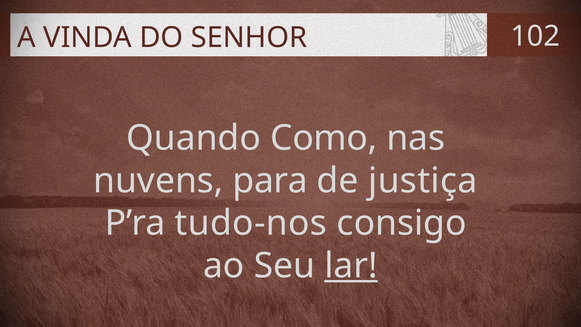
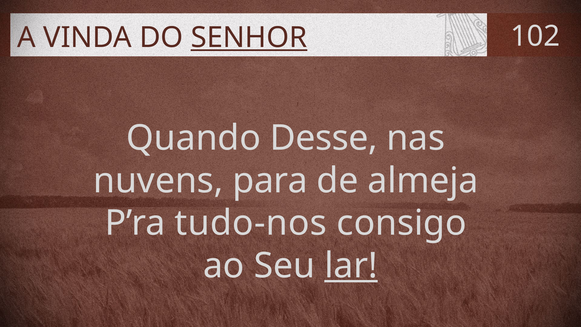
SENHOR underline: none -> present (249, 38)
Como: Como -> Desse (324, 138)
justiça: justiça -> almeja (423, 181)
